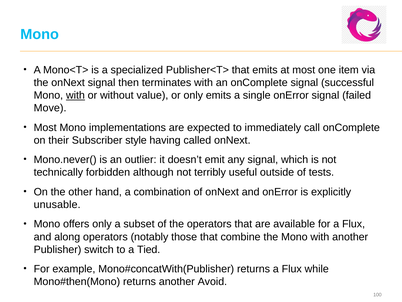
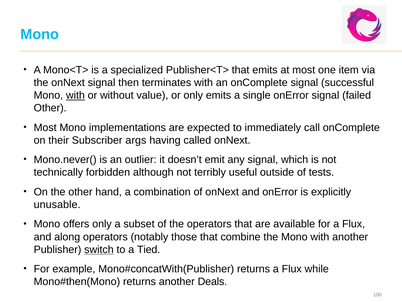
Move: Move -> Other (50, 108)
style: style -> args (136, 140)
switch underline: none -> present (99, 249)
Avoid: Avoid -> Deals (212, 281)
